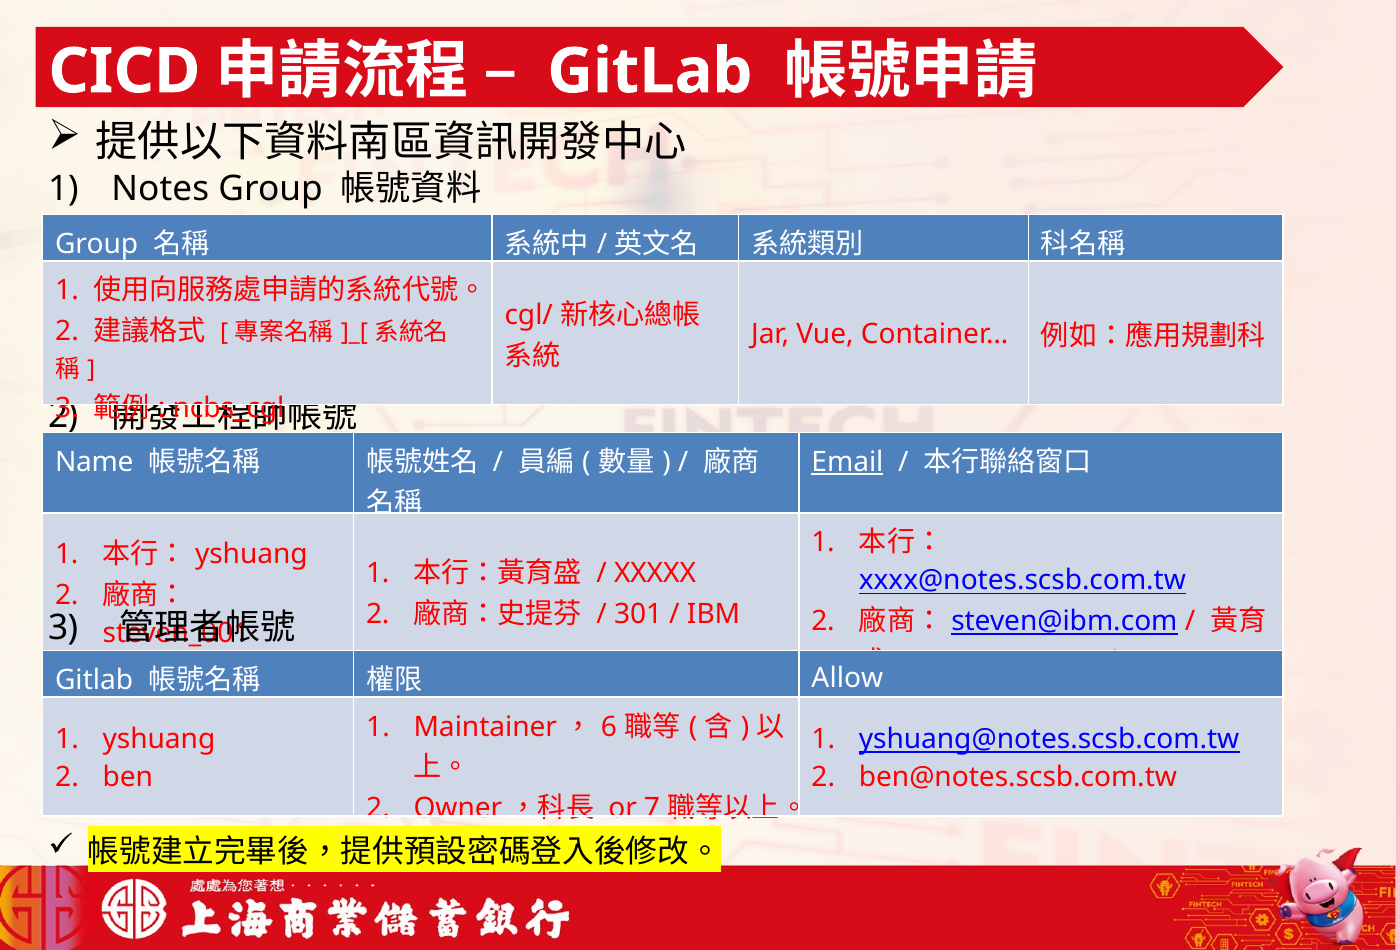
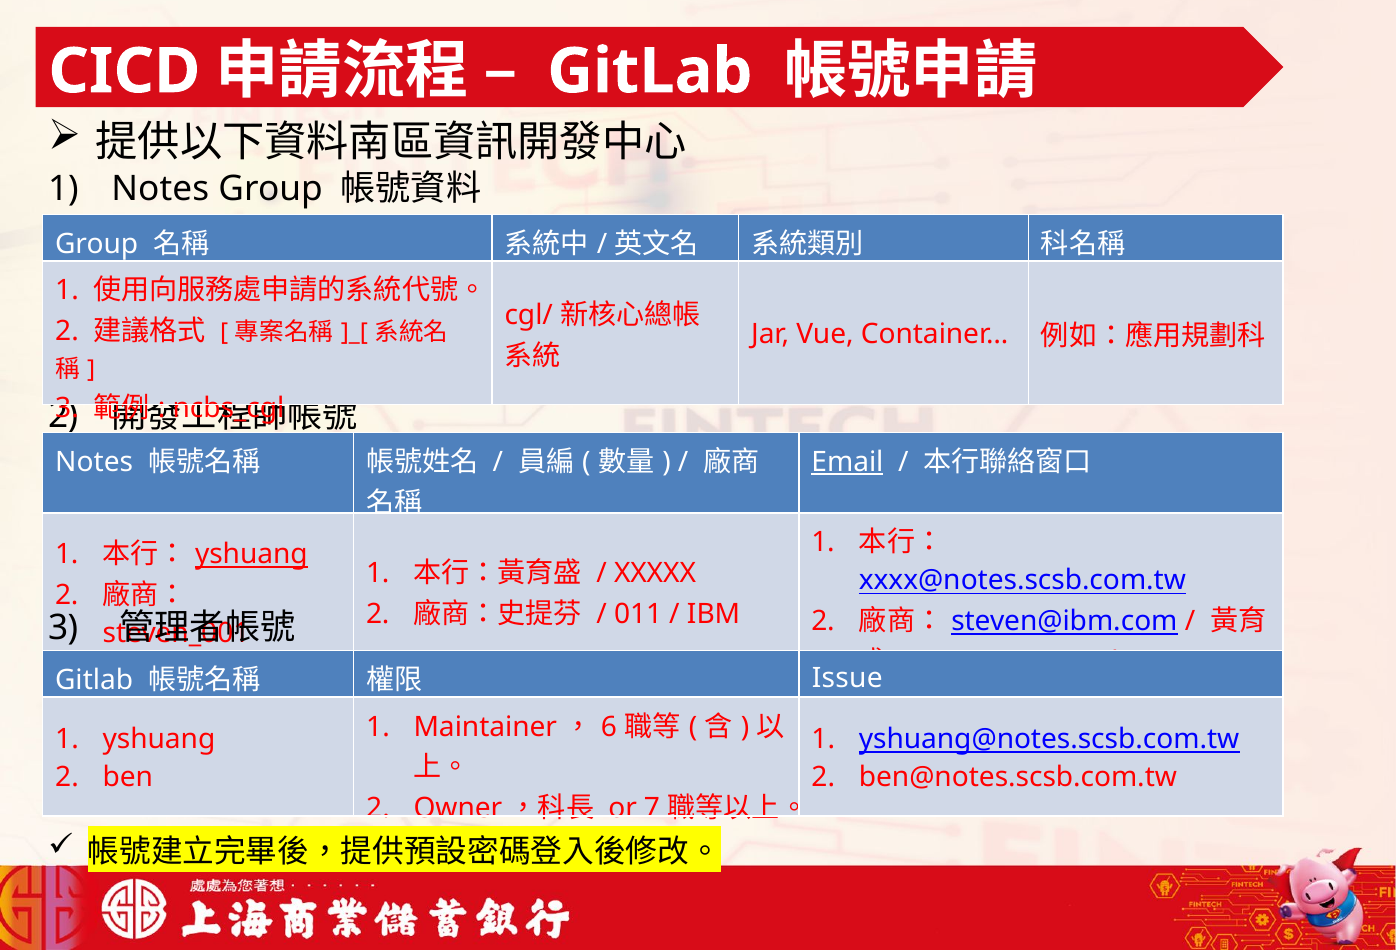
Name: Name -> Notes (94, 462)
yshuang underline: none -> present (251, 555)
301: 301 -> 011 (638, 614)
Allow: Allow -> Issue (847, 678)
